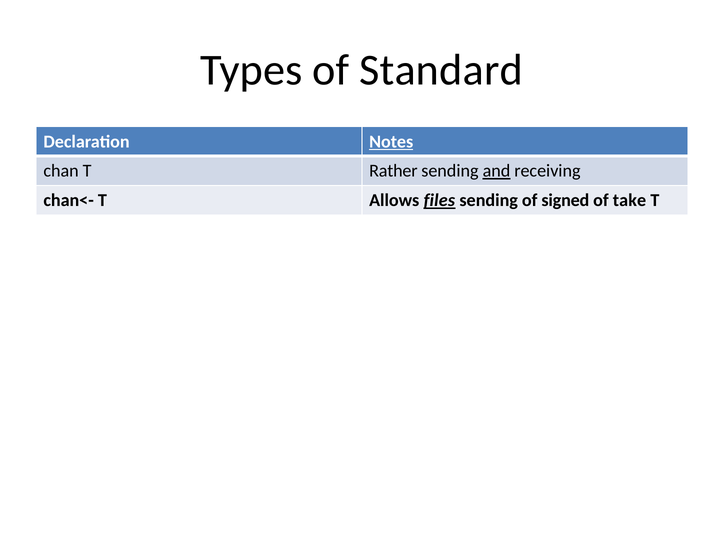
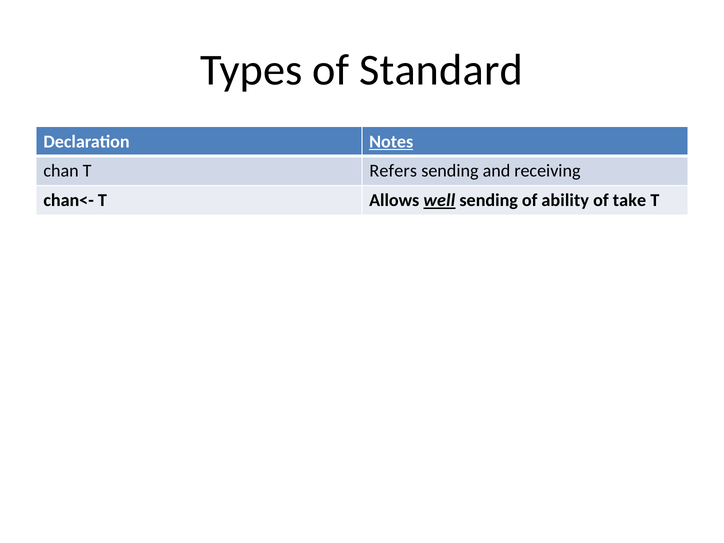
Rather: Rather -> Refers (393, 171)
and underline: present -> none (496, 171)
files: files -> well (439, 200)
signed: signed -> ability (565, 200)
